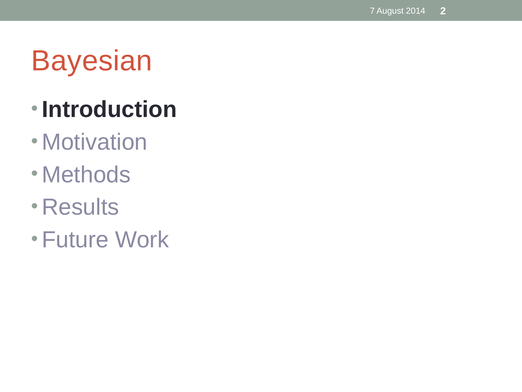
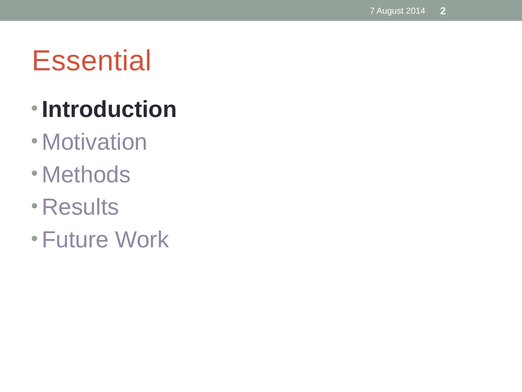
Bayesian: Bayesian -> Essential (92, 61)
